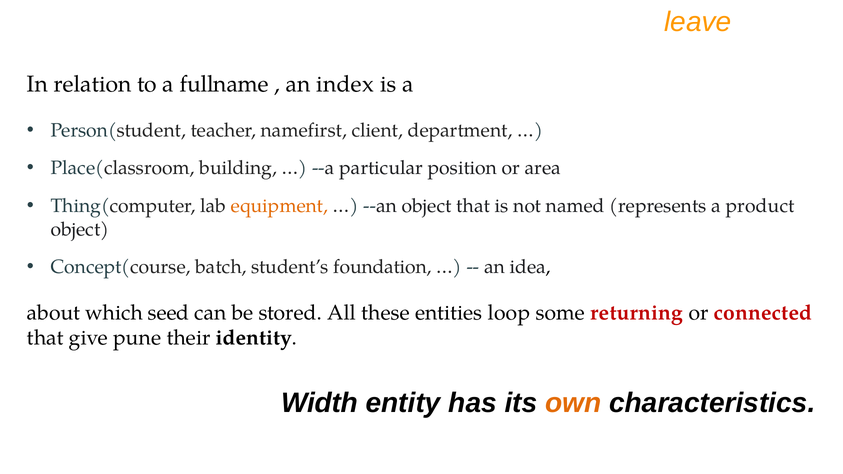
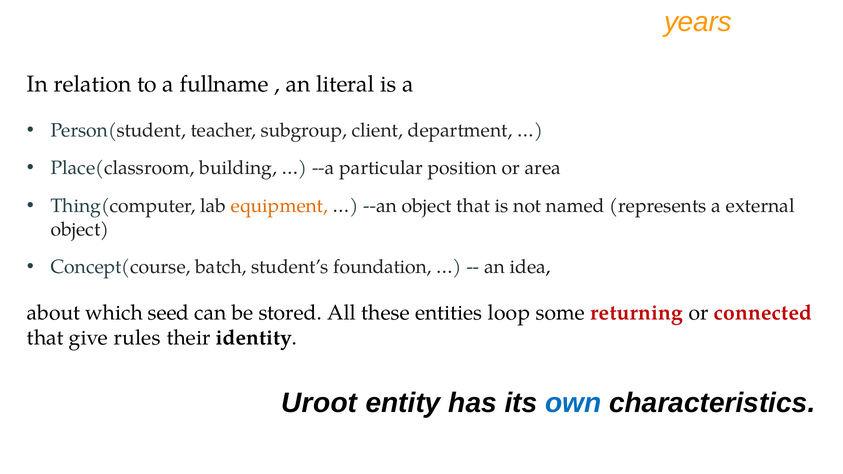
leave: leave -> years (698, 22)
index: index -> literal (345, 84)
namefirst: namefirst -> subgroup (304, 130)
product: product -> external (760, 206)
pune: pune -> rules (137, 338)
Width: Width -> Uroot (319, 403)
own colour: orange -> blue (573, 403)
